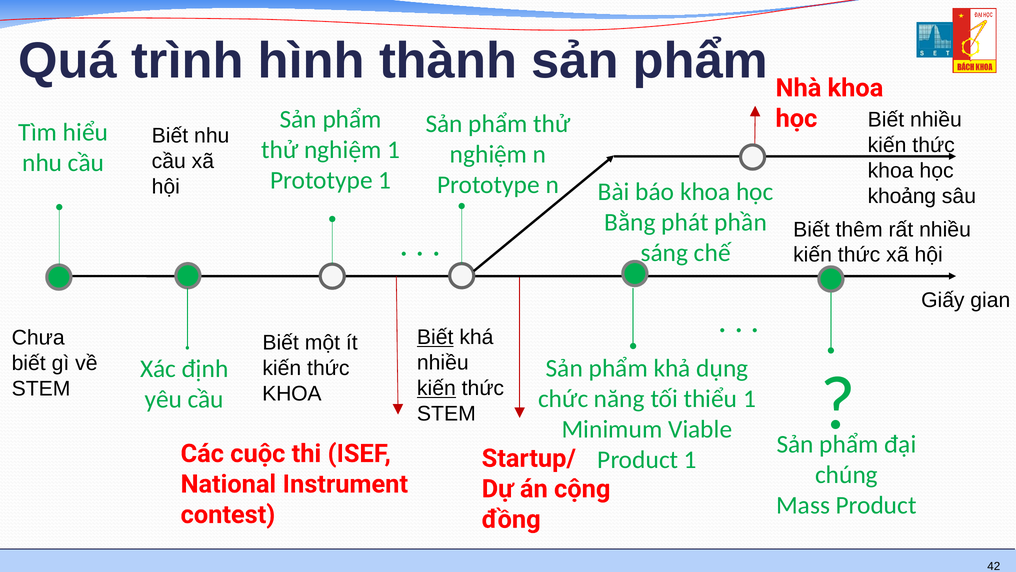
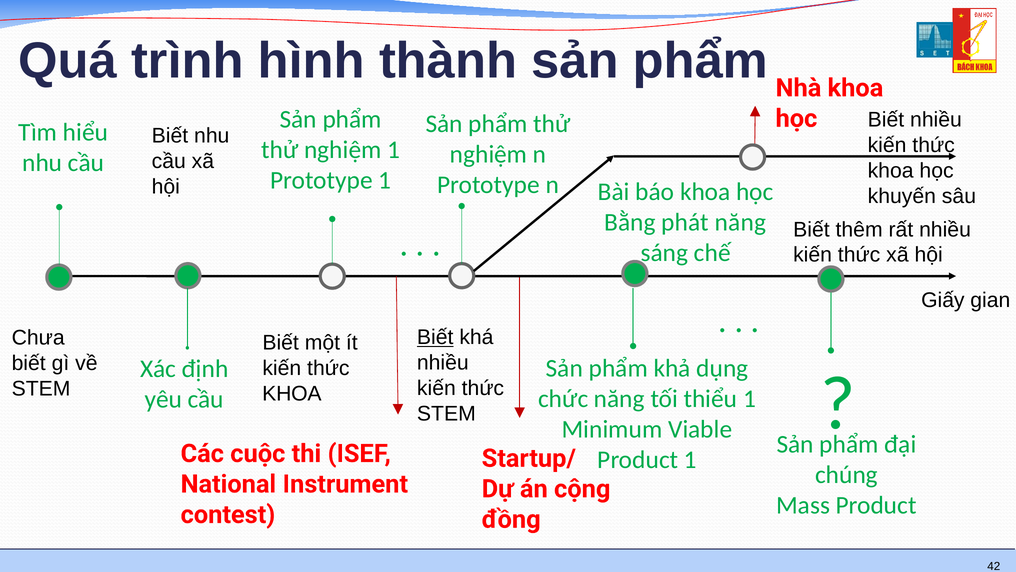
khoảng: khoảng -> khuyến (902, 196)
phát phần: phần -> năng (741, 222)
kiến underline: present -> none (436, 388)
